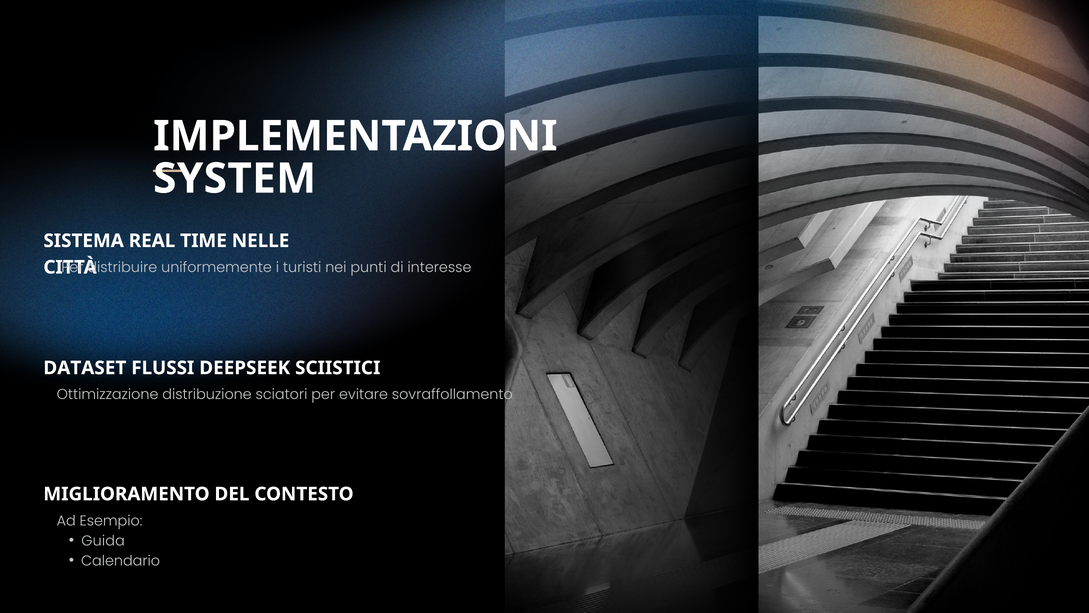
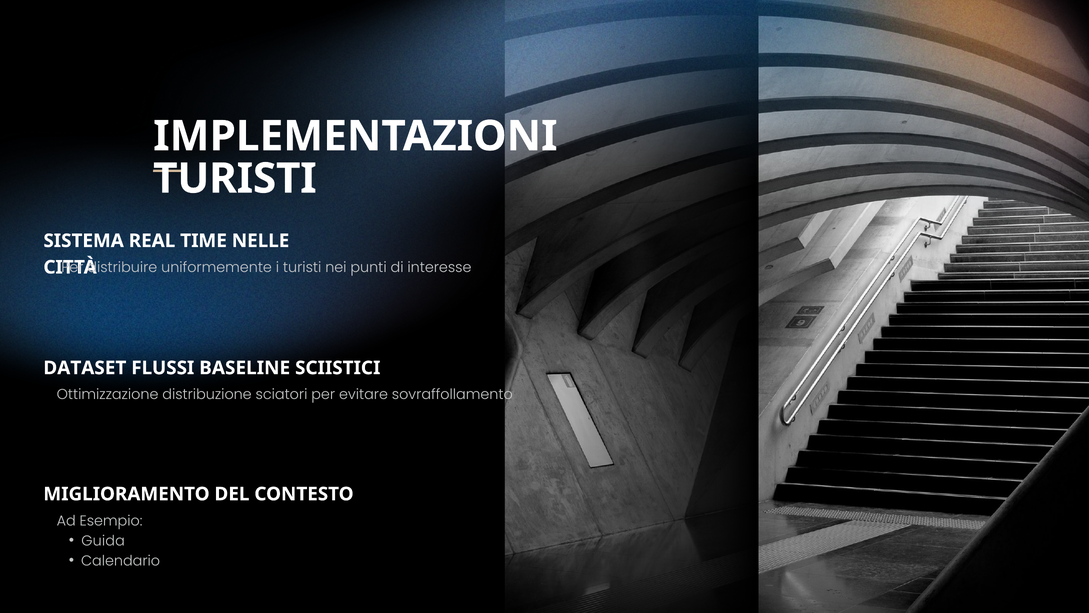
SYSTEM: SYSTEM -> TURISTI (235, 179)
DEEPSEEK: DEEPSEEK -> BASELINE (245, 368)
